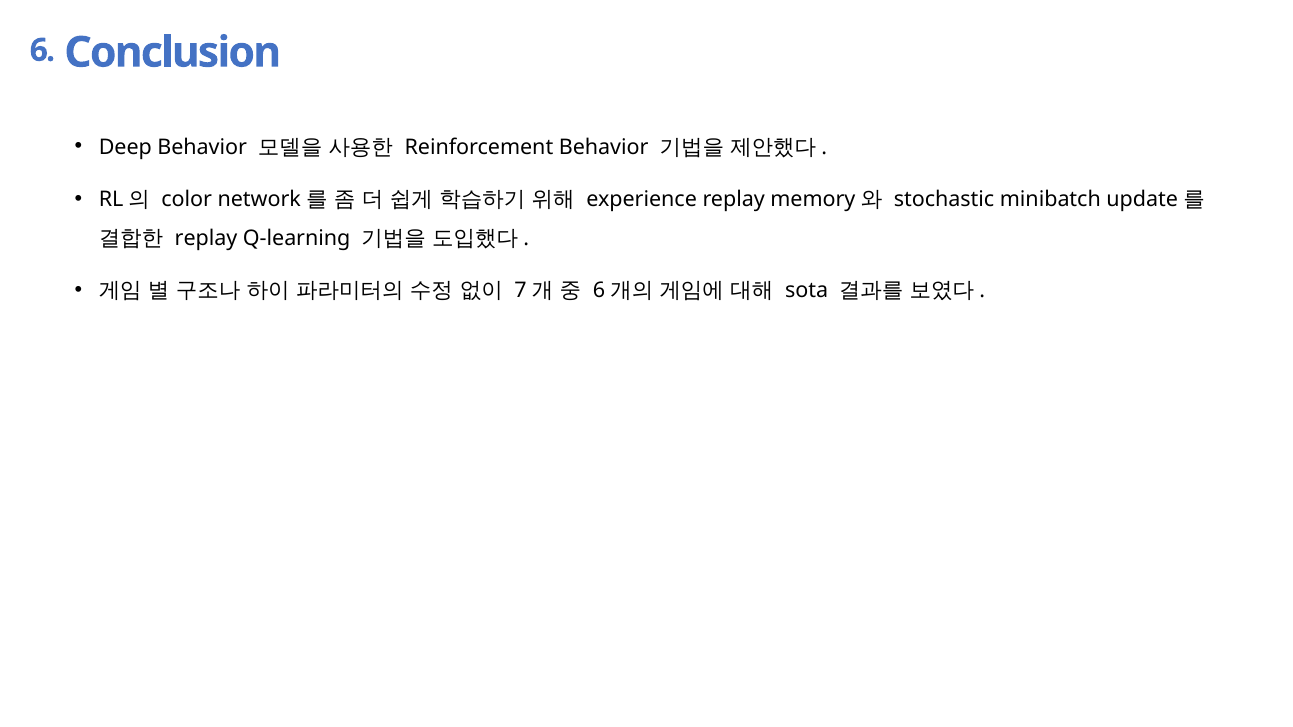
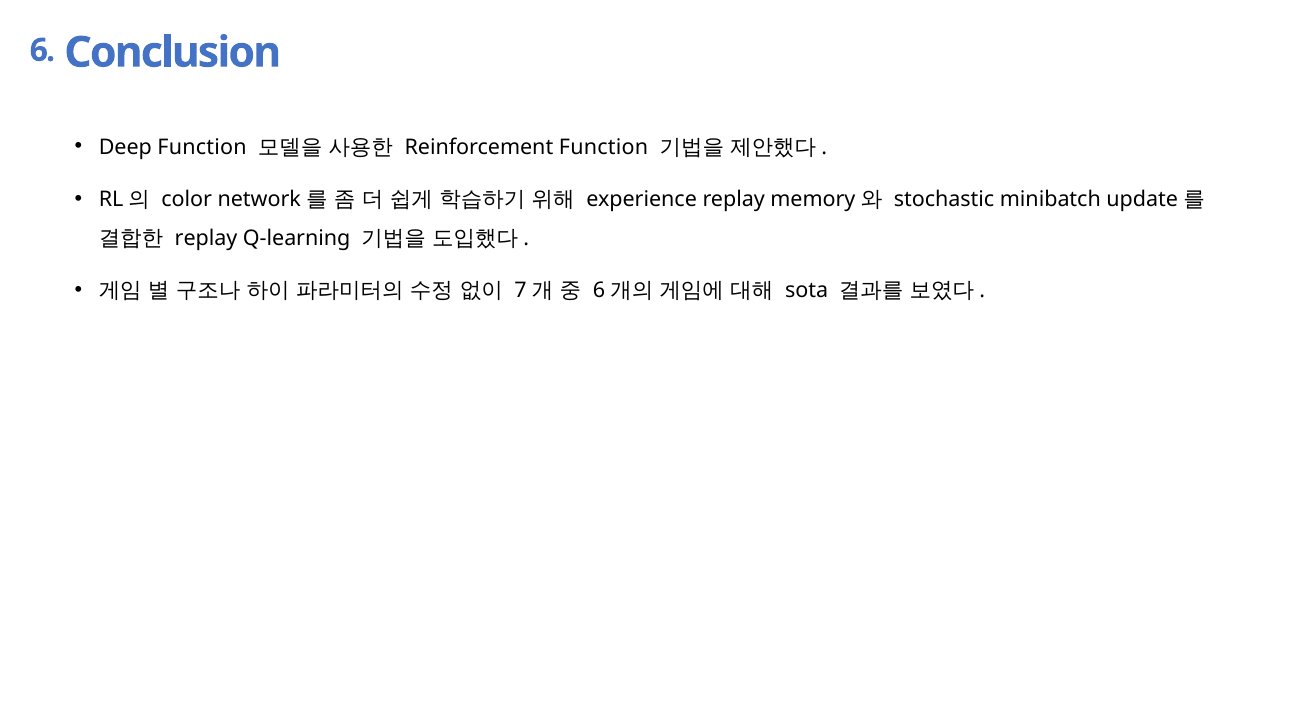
Deep Behavior: Behavior -> Function (202, 147)
Reinforcement Behavior: Behavior -> Function (604, 147)
